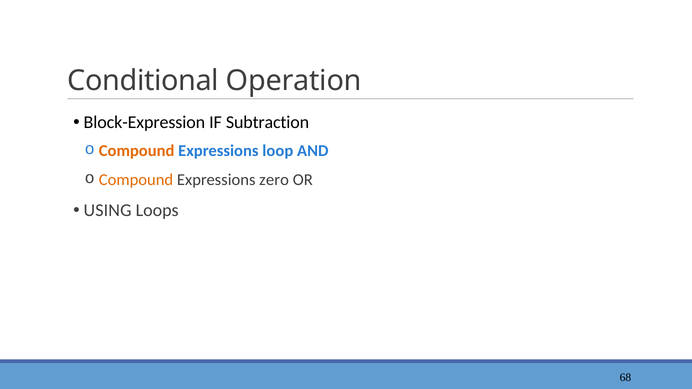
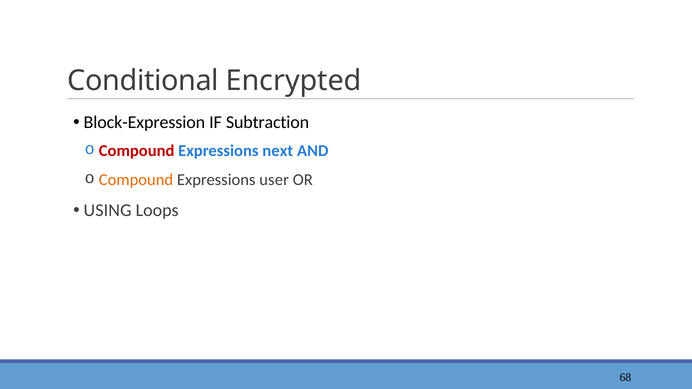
Operation: Operation -> Encrypted (294, 81)
Compound colour: orange -> red (137, 151)
loop: loop -> next (278, 151)
zero: zero -> user (274, 180)
